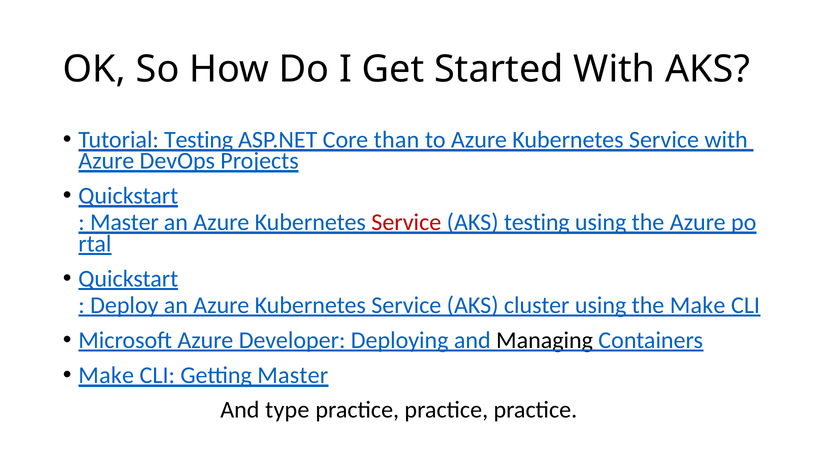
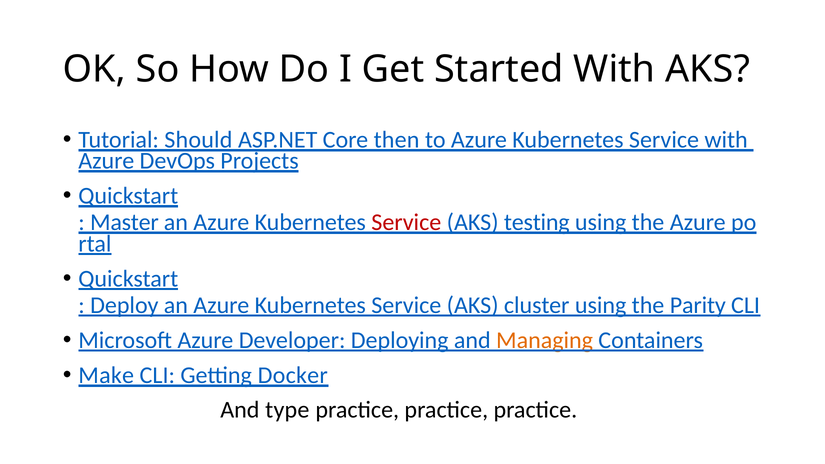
Tutorial Testing: Testing -> Should (198, 140)
than: than -> then (397, 140)
the Make: Make -> Parity (698, 305)
Managing colour: black -> orange (545, 340)
Getting Master: Master -> Docker (293, 375)
